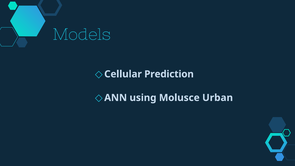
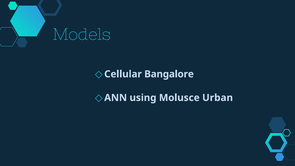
Prediction: Prediction -> Bangalore (169, 74)
